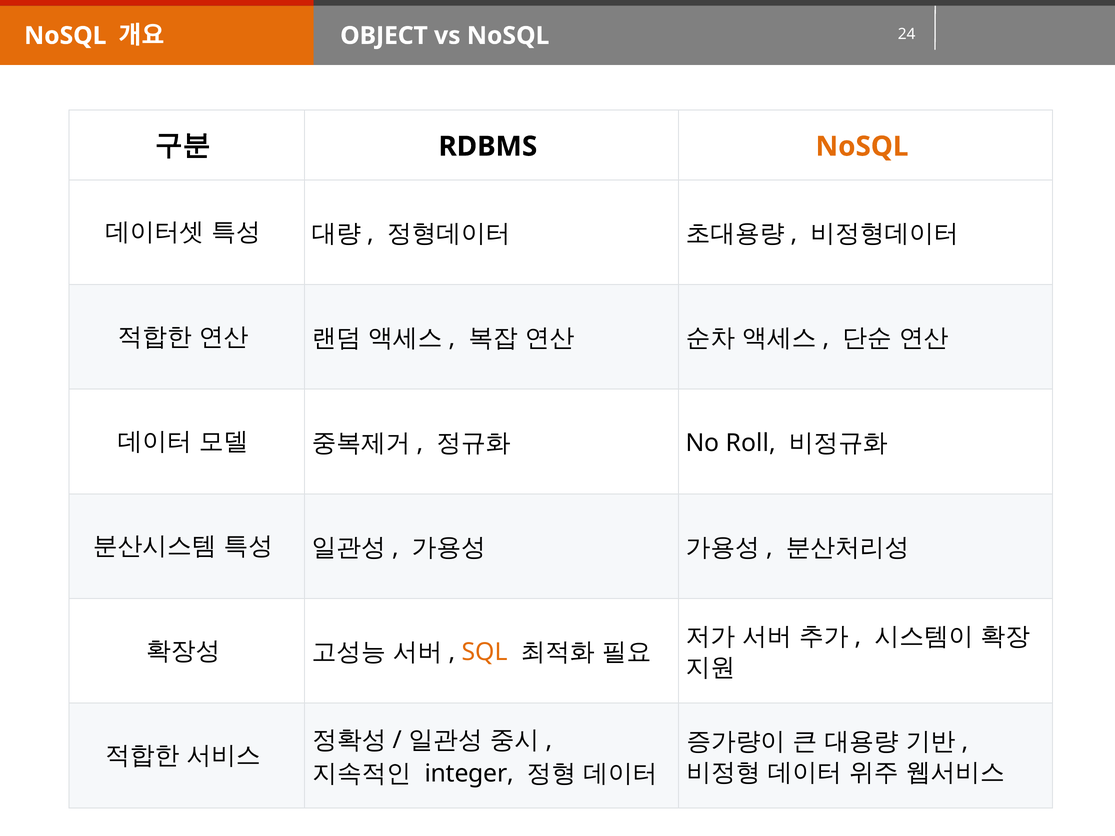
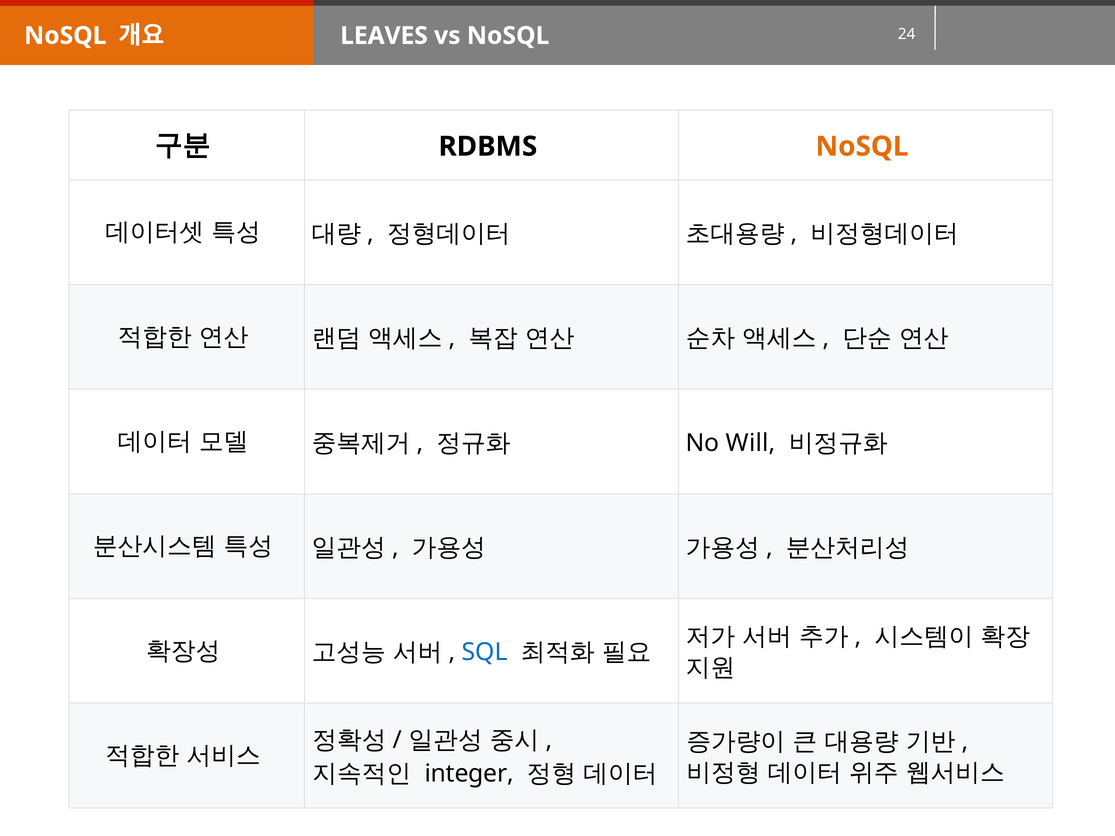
OBJECT: OBJECT -> LEAVES (384, 36)
Roll: Roll -> Will (751, 443)
SQL colour: orange -> blue (485, 652)
